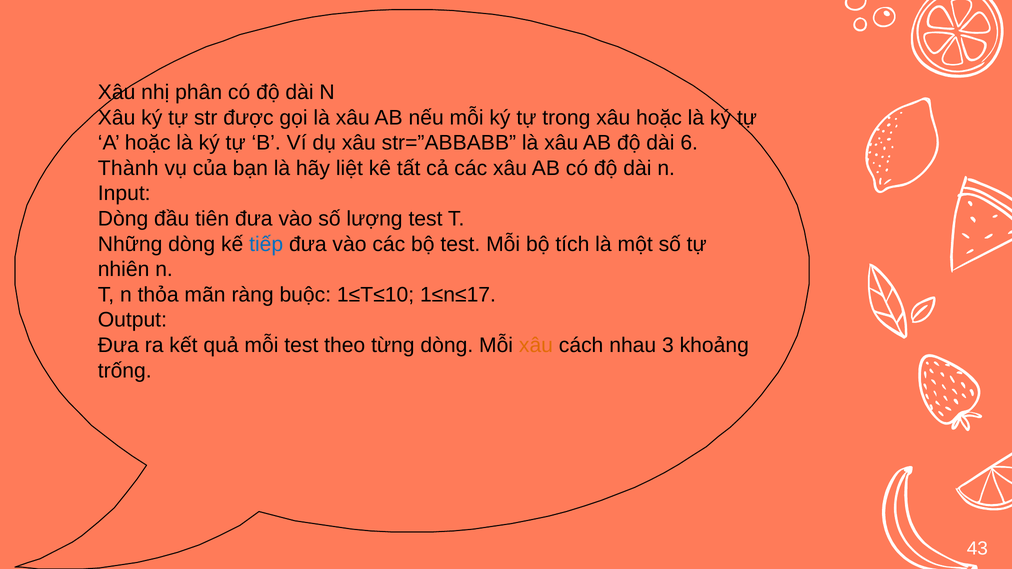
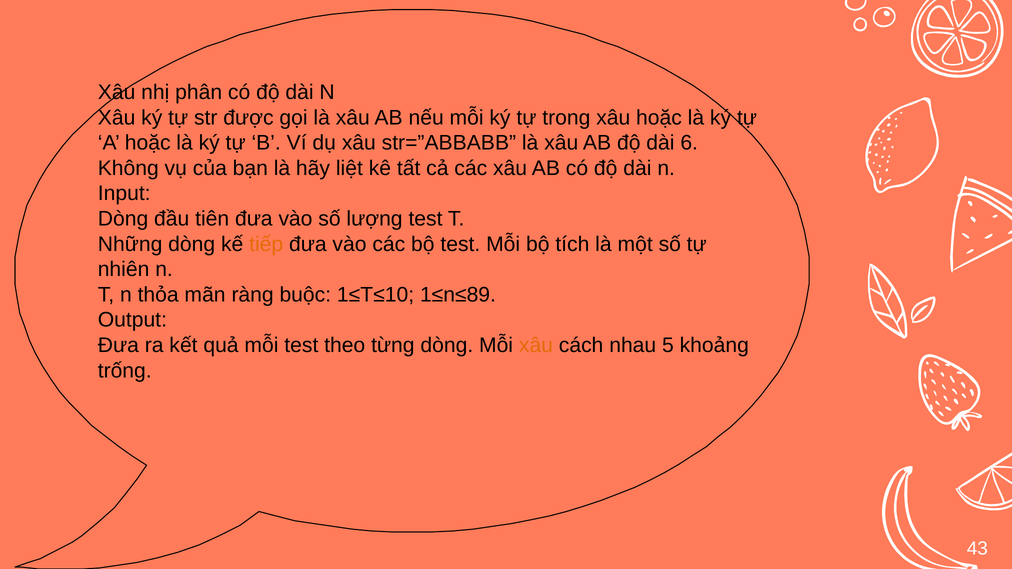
Thành: Thành -> Không (128, 168)
tiếp colour: blue -> orange (266, 244)
1≤n≤17: 1≤n≤17 -> 1≤n≤89 (458, 295)
3: 3 -> 5 (668, 345)
